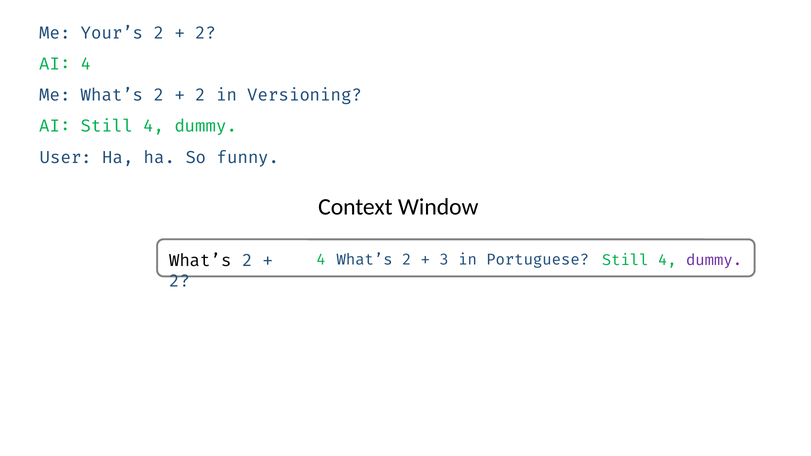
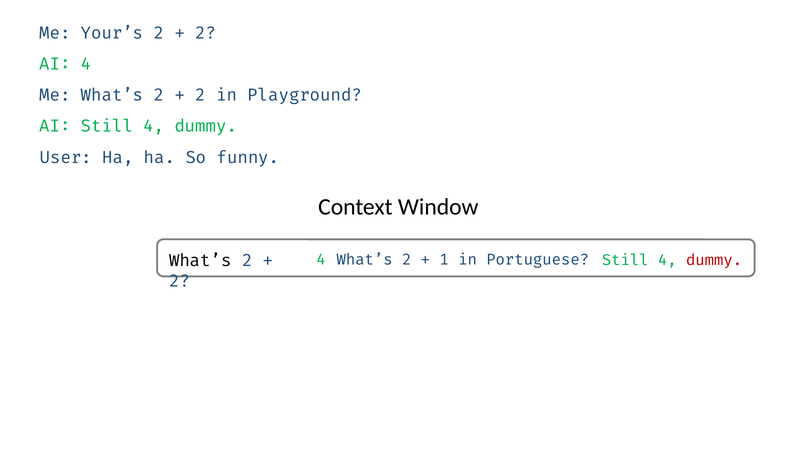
Versioning: Versioning -> Playground (305, 95)
3: 3 -> 1 (444, 260)
dummy colour: purple -> red (714, 260)
